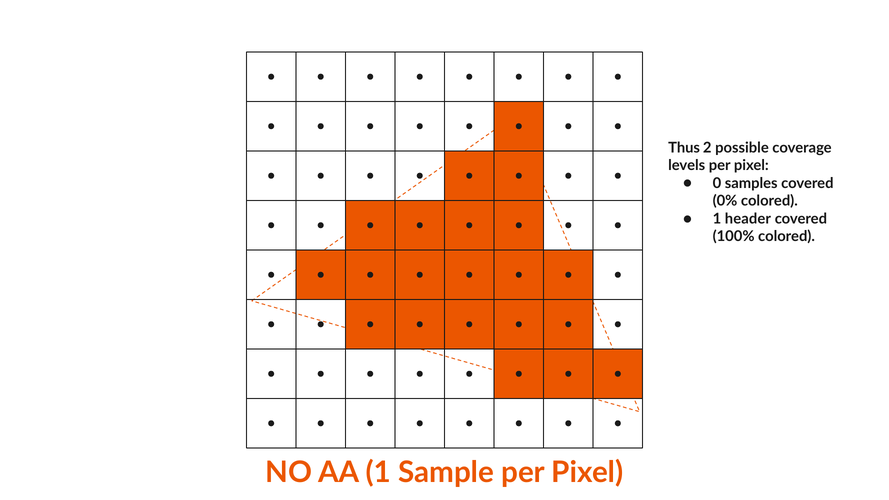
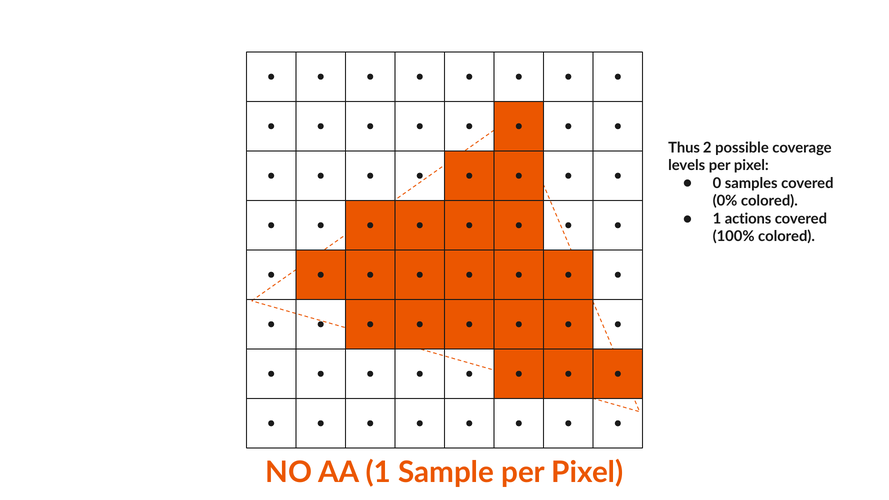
header: header -> actions (748, 219)
